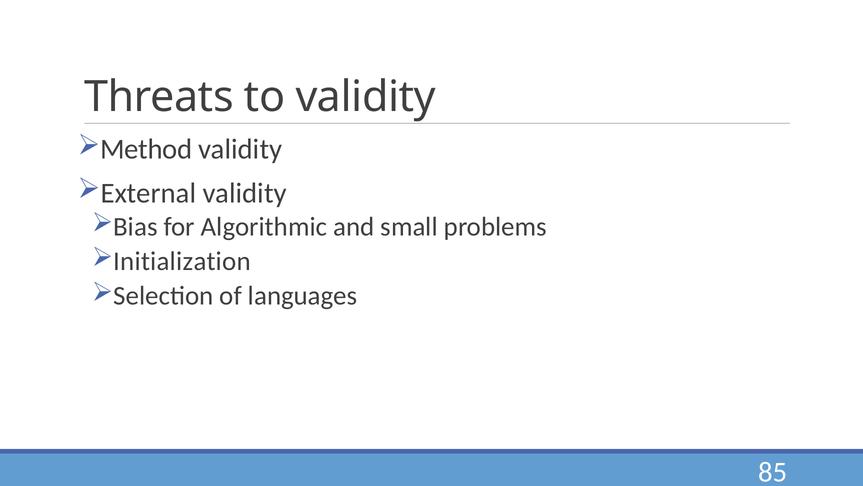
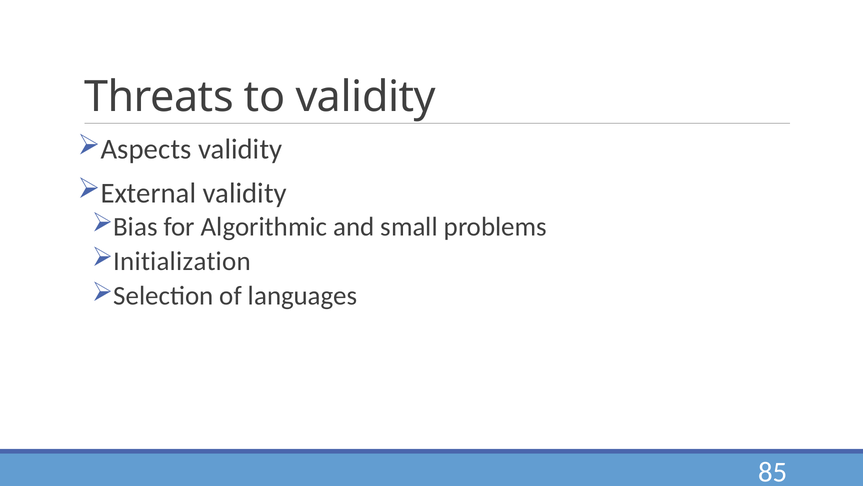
Method: Method -> Aspects (146, 149)
